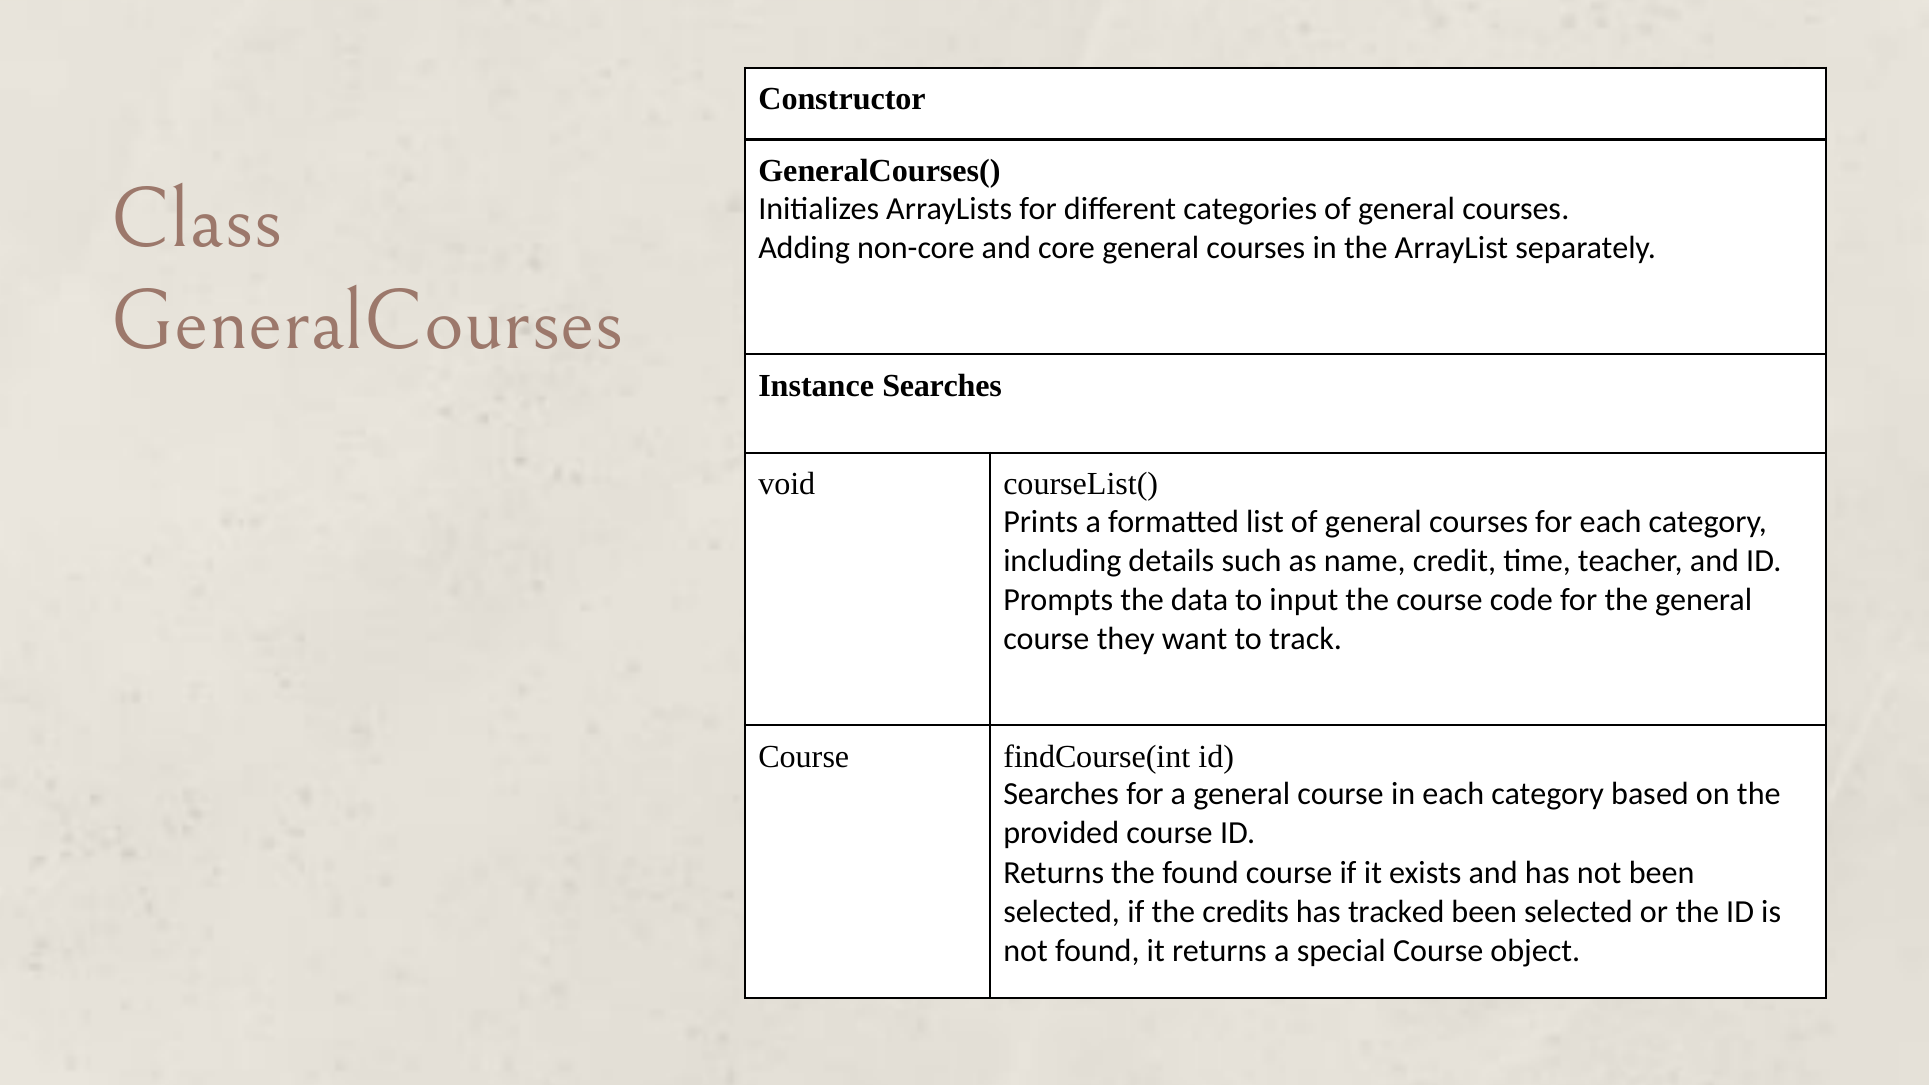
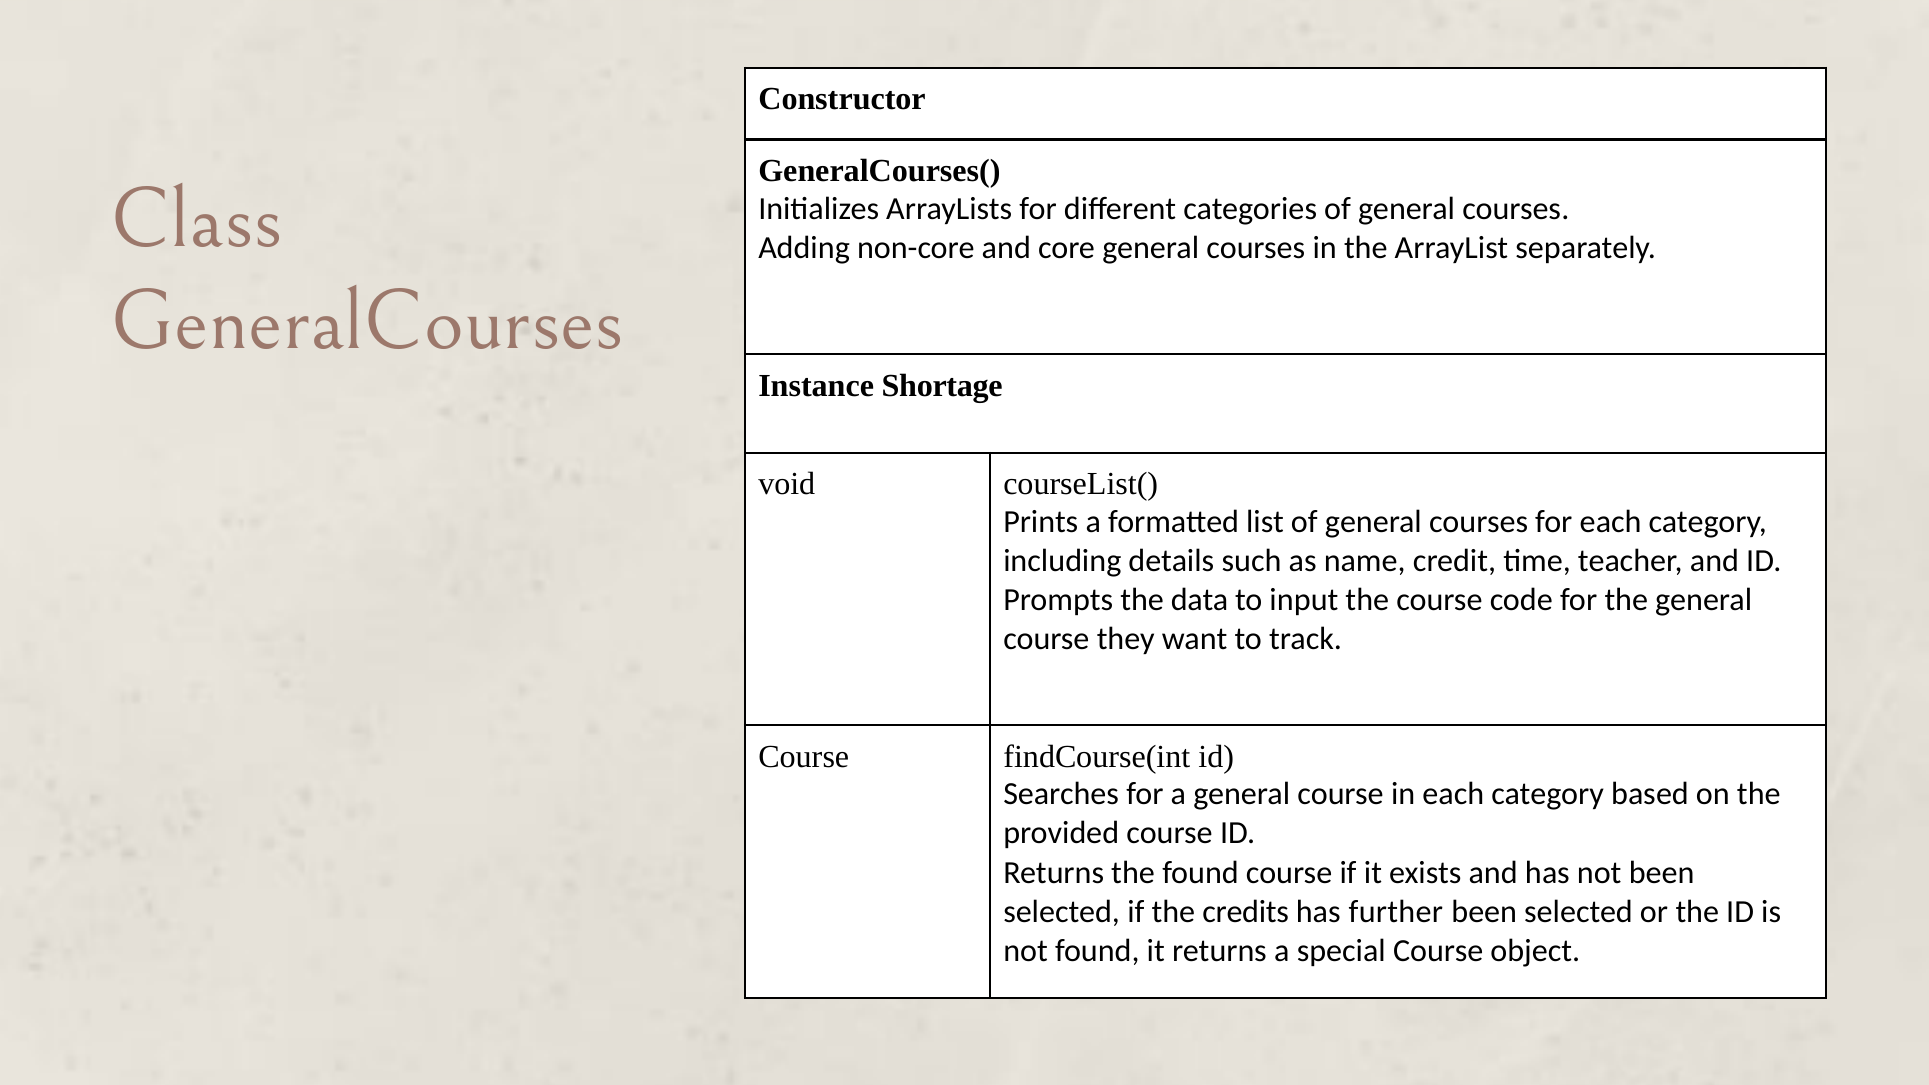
Instance Searches: Searches -> Shortage (942, 385)
tracked: tracked -> further (1396, 912)
